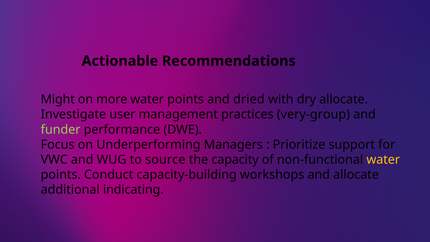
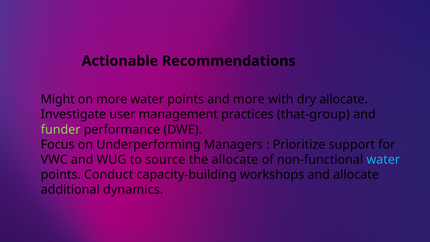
and dried: dried -> more (249, 99)
very-group: very-group -> that-group (313, 114)
the capacity: capacity -> allocate (235, 160)
water colour: yellow -> light blue (383, 160)
indicating: indicating -> dynamics (133, 190)
